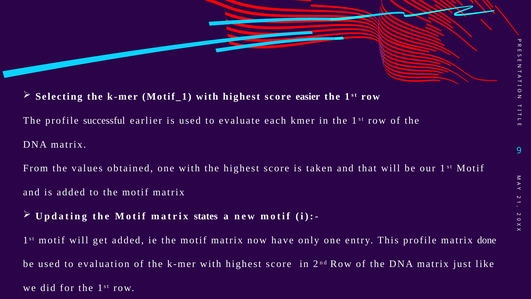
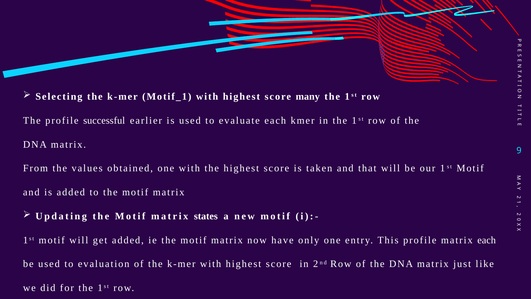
easier: easier -> many (308, 96)
matrix done: done -> each (487, 240)
